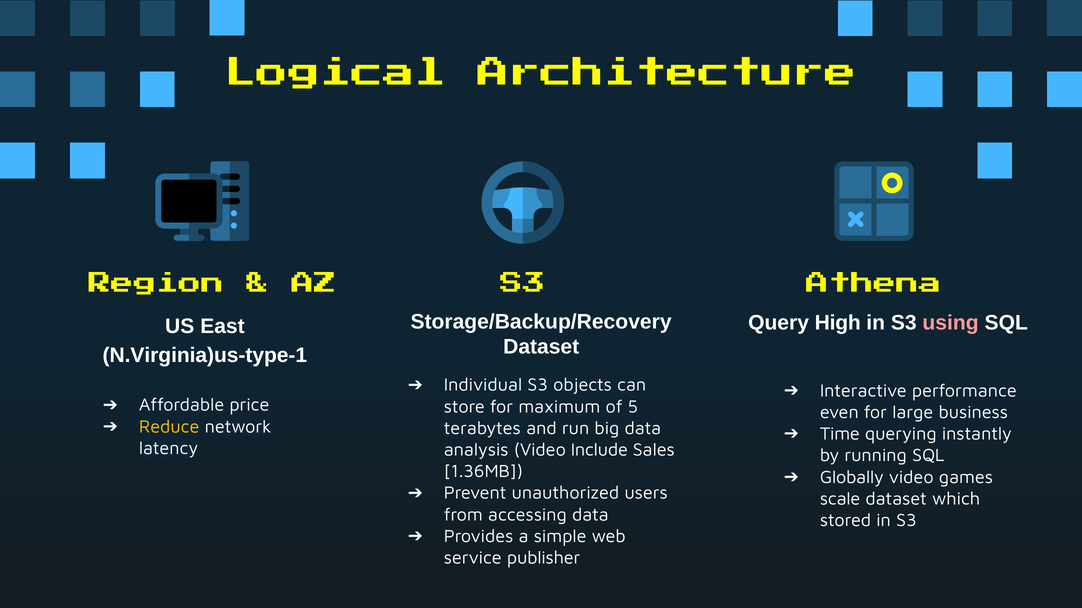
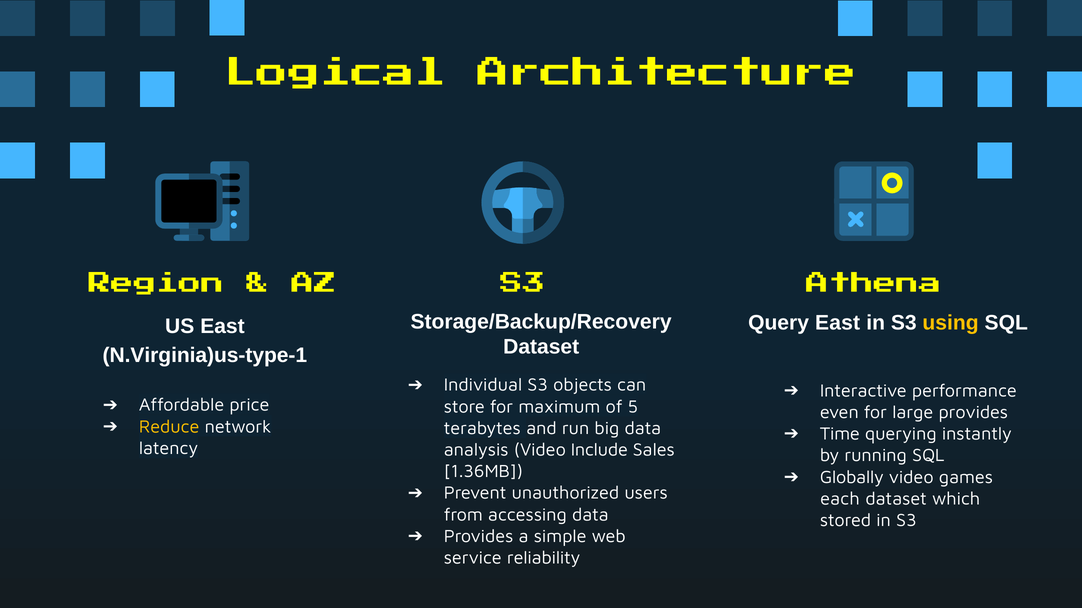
Query High: High -> East (838, 323)
using colour: pink -> yellow (951, 323)
large business: business -> provides (973, 413)
scale: scale -> each (840, 499)
publisher: publisher -> reliability (544, 558)
